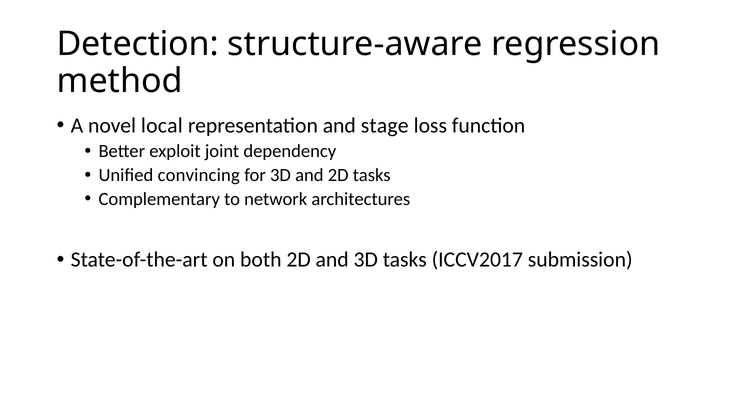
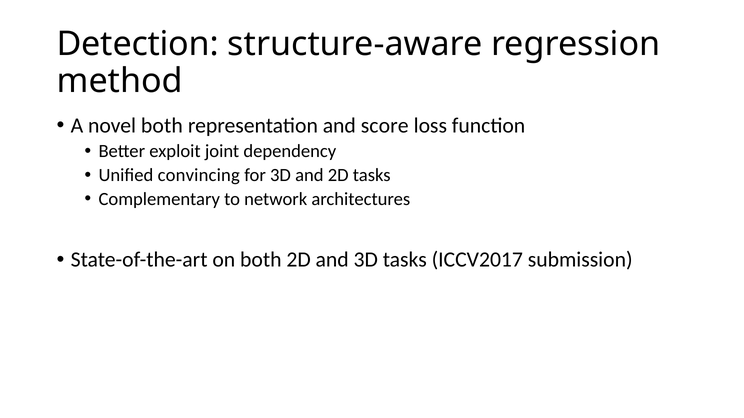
novel local: local -> both (162, 126)
stage: stage -> score (385, 126)
